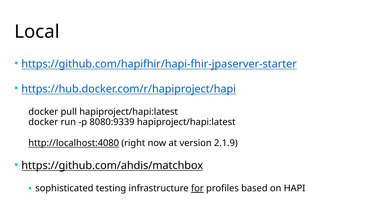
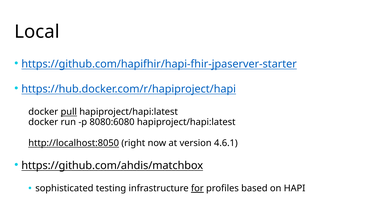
pull underline: none -> present (69, 112)
8080:9339: 8080:9339 -> 8080:6080 (112, 122)
http://localhost:4080: http://localhost:4080 -> http://localhost:8050 (74, 143)
2.1.9: 2.1.9 -> 4.6.1 (226, 143)
